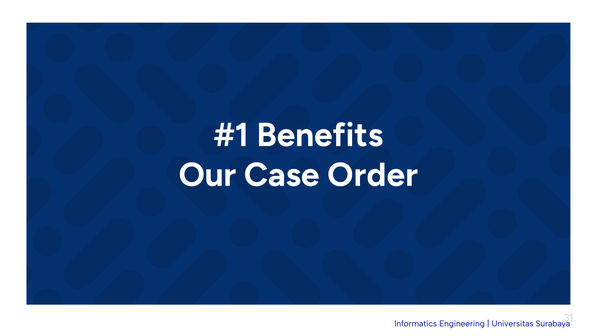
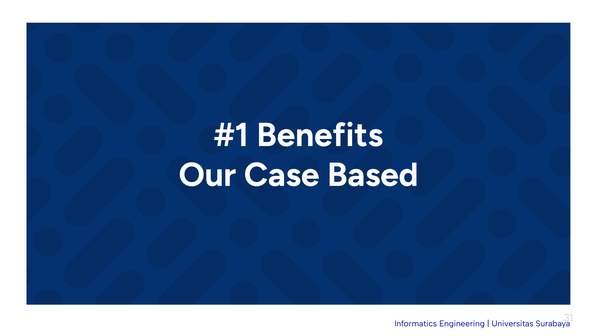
Order: Order -> Based (373, 175)
